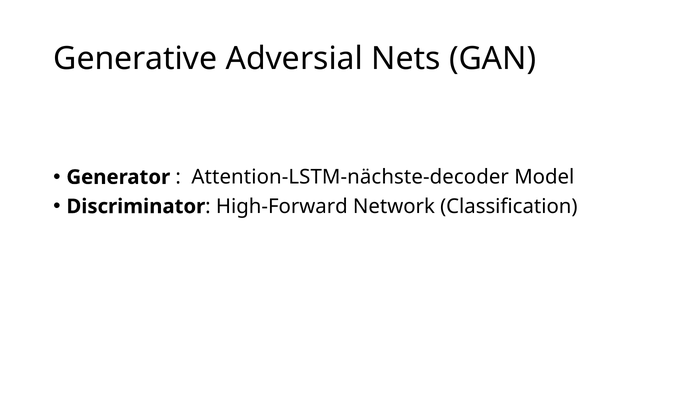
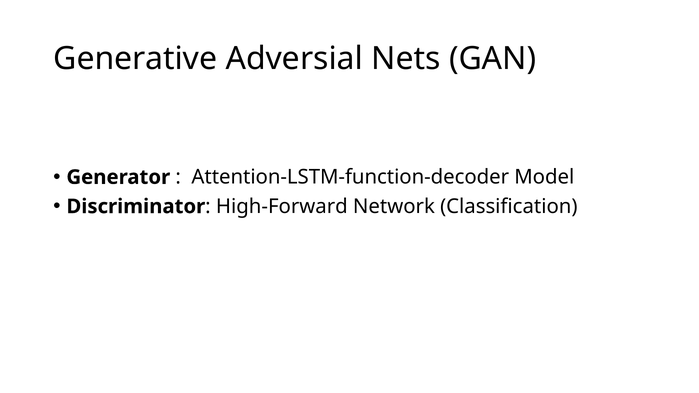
Attention-LSTM-nächste-decoder: Attention-LSTM-nächste-decoder -> Attention-LSTM-function-decoder (350, 177)
